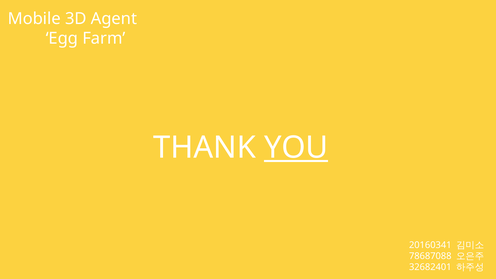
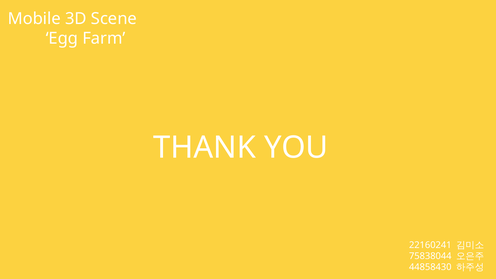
Agent: Agent -> Scene (114, 19)
YOU underline: present -> none (296, 148)
20160341: 20160341 -> 22160241 (430, 245)
78687088: 78687088 -> 75838044 (430, 256)
32682401: 32682401 -> 44858430 (430, 267)
